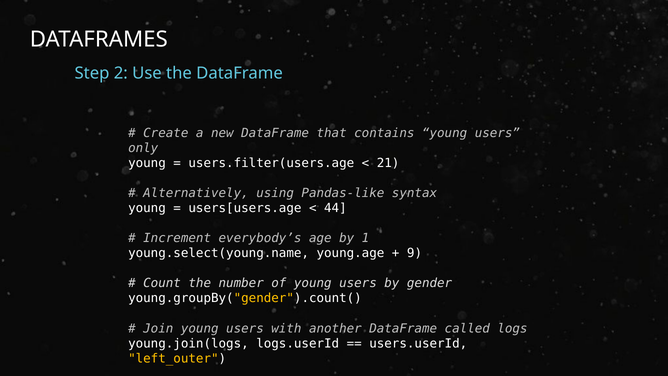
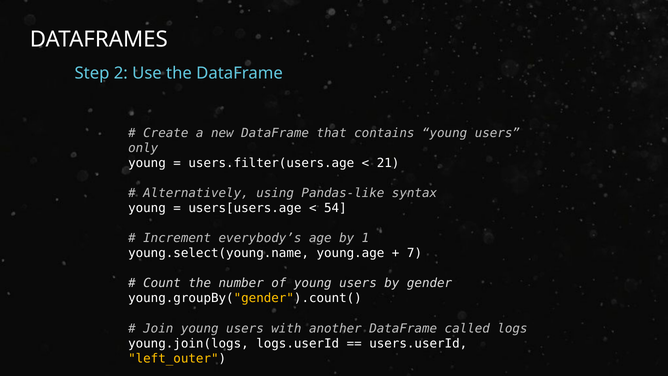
44: 44 -> 54 (335, 208)
9: 9 -> 7 (415, 253)
